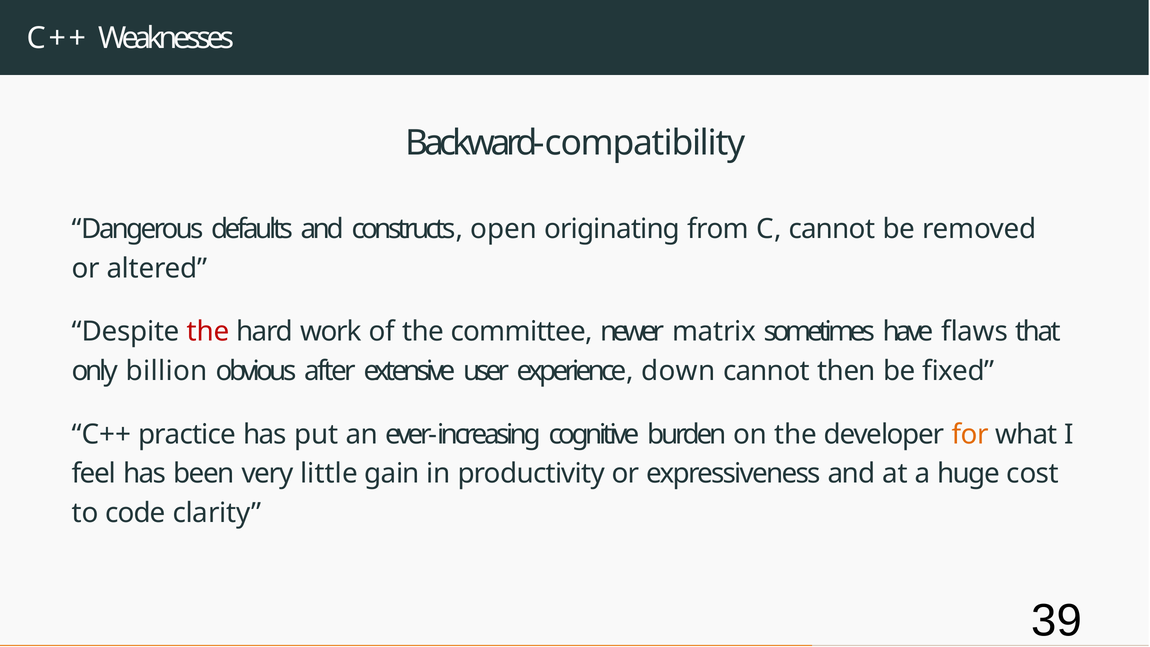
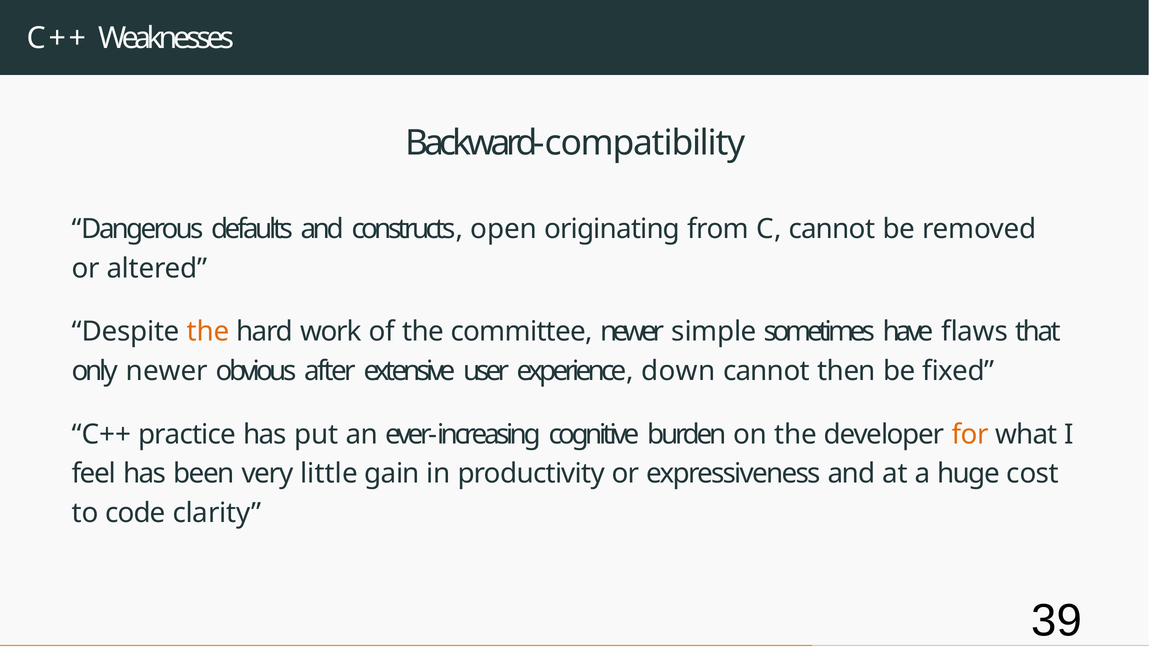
the colour: red -> orange (208, 332)
matrix: matrix -> simple (714, 332)
only billion: billion -> newer (167, 371)
